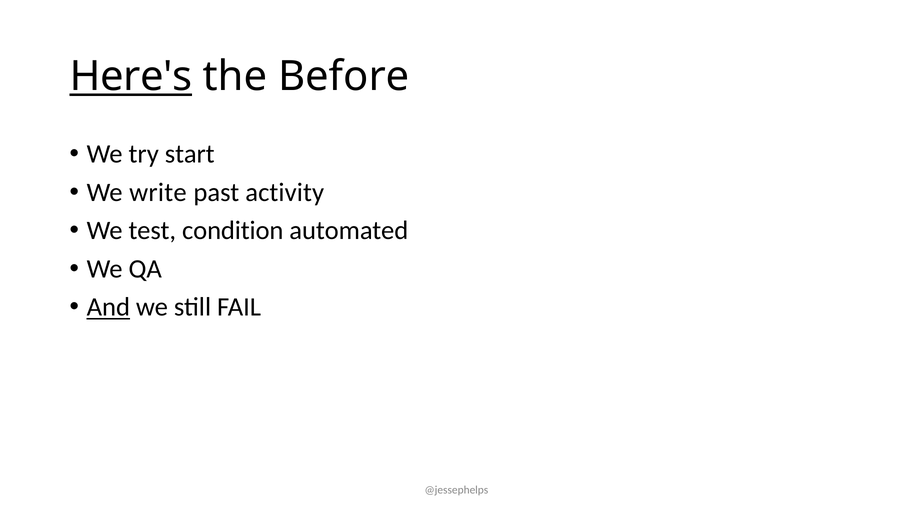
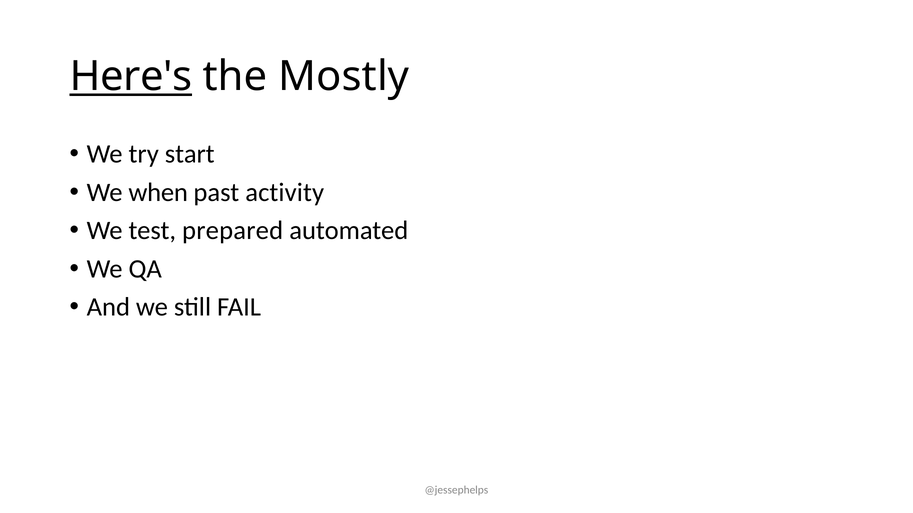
Before: Before -> Mostly (344, 77)
write: write -> when (158, 193)
condition: condition -> prepared (233, 231)
And underline: present -> none (108, 307)
